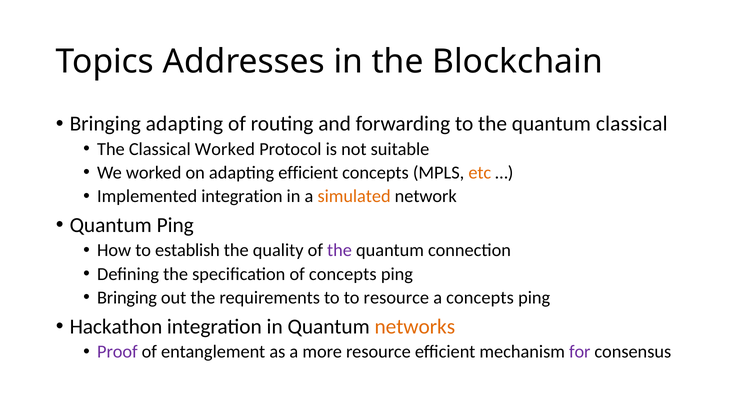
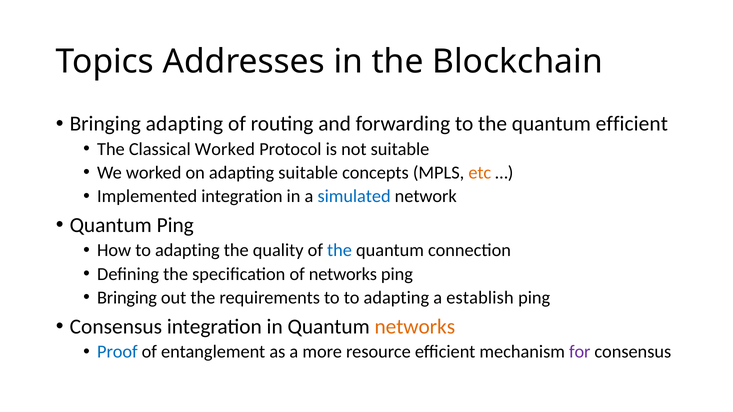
quantum classical: classical -> efficient (632, 124)
adapting efficient: efficient -> suitable (308, 173)
simulated colour: orange -> blue (354, 196)
How to establish: establish -> adapting (187, 251)
the colour: purple -> blue (340, 251)
of concepts: concepts -> networks (343, 274)
to to resource: resource -> adapting (396, 298)
a concepts: concepts -> establish (480, 298)
Hackathon: Hackathon -> Consensus (116, 327)
Proof colour: purple -> blue (117, 352)
